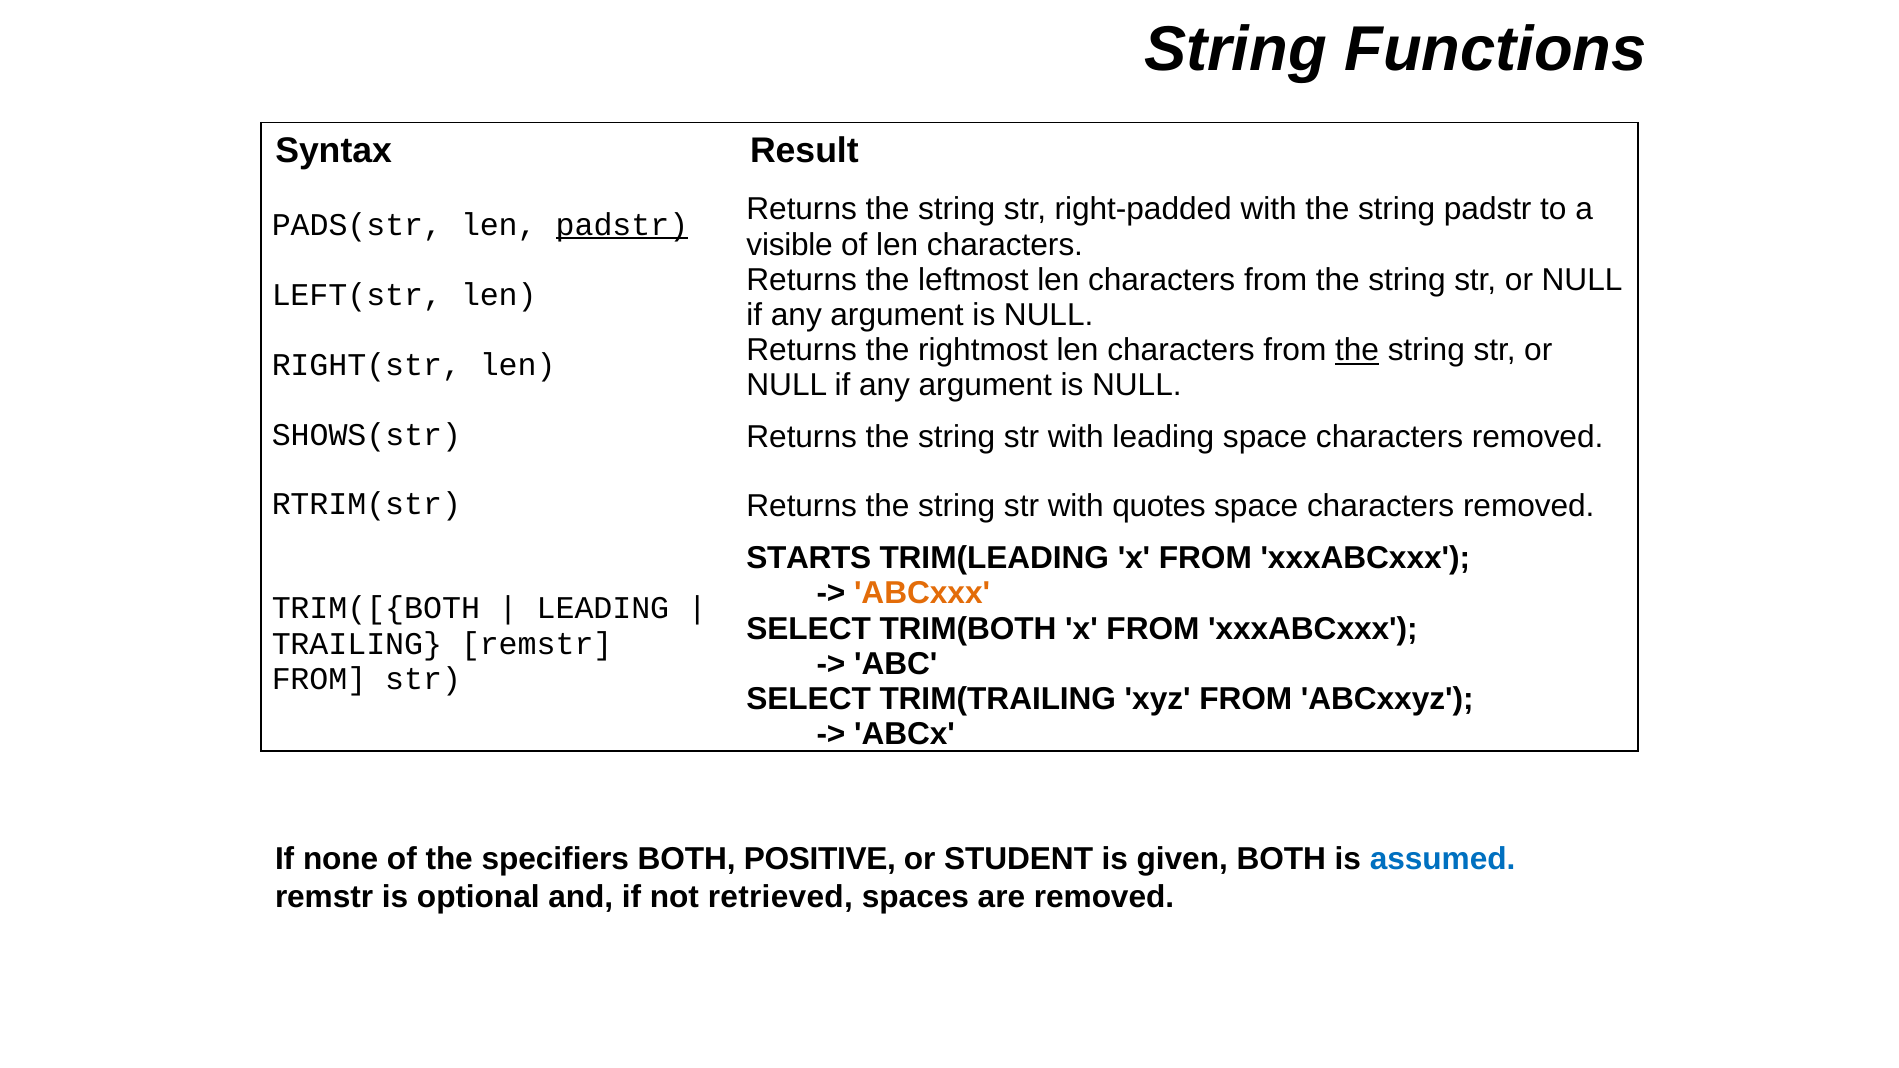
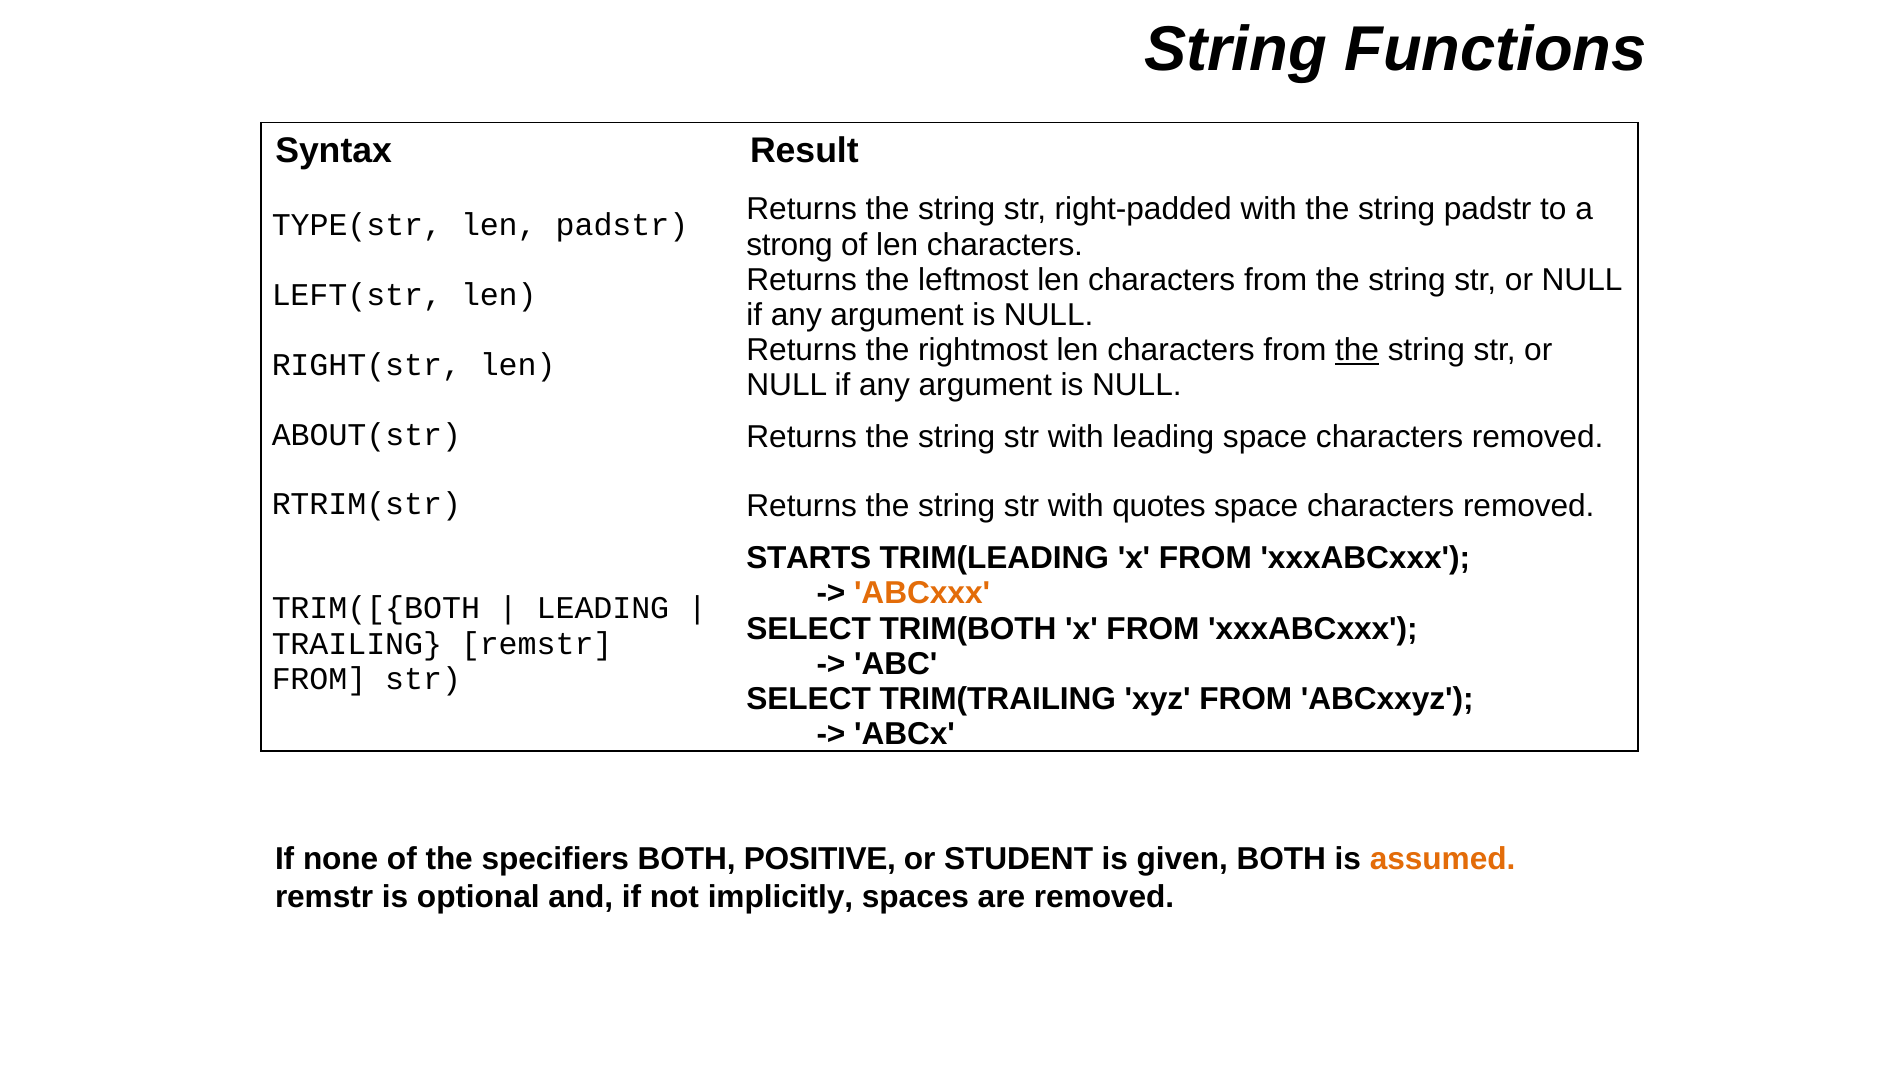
PADS(str: PADS(str -> TYPE(str (357, 225)
padstr underline: present -> none (622, 225)
visible: visible -> strong (790, 245)
SHOWS(str: SHOWS(str -> ABOUT(str (366, 435)
assumed colour: blue -> orange (1443, 859)
retrieved: retrieved -> implicitly (780, 897)
